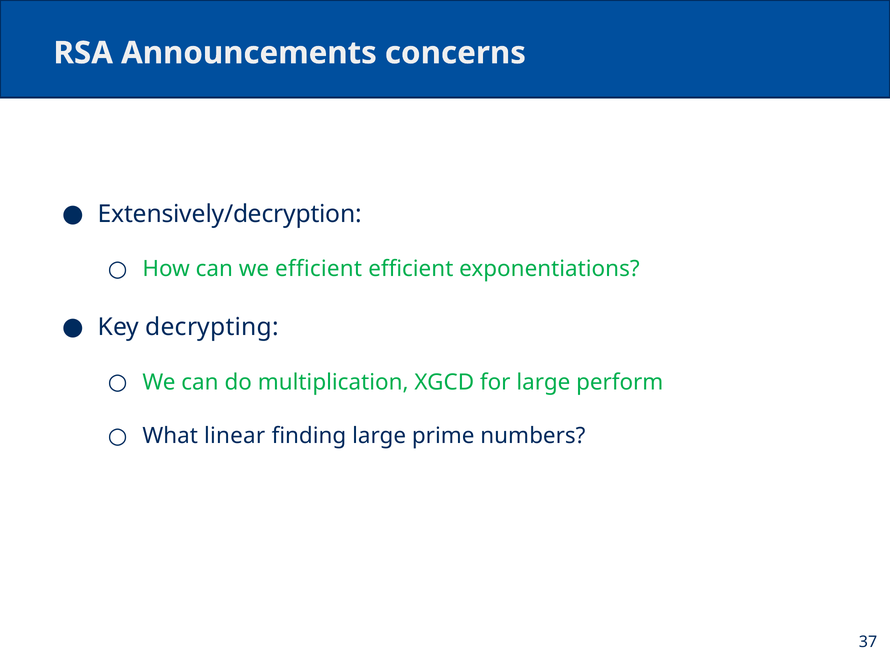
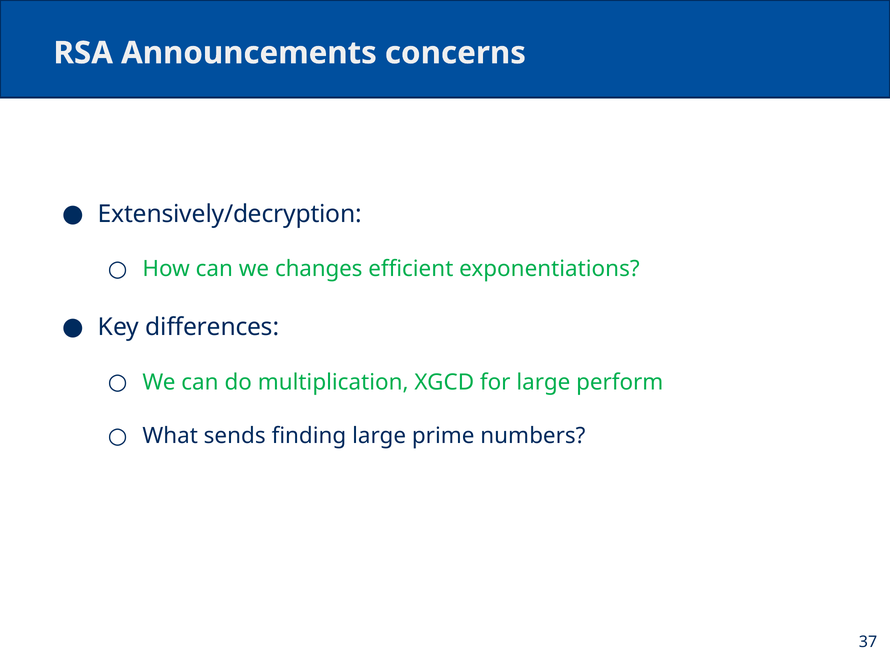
we efficient: efficient -> changes (319, 269)
decrypting: decrypting -> differences (212, 327)
linear: linear -> sends (235, 436)
